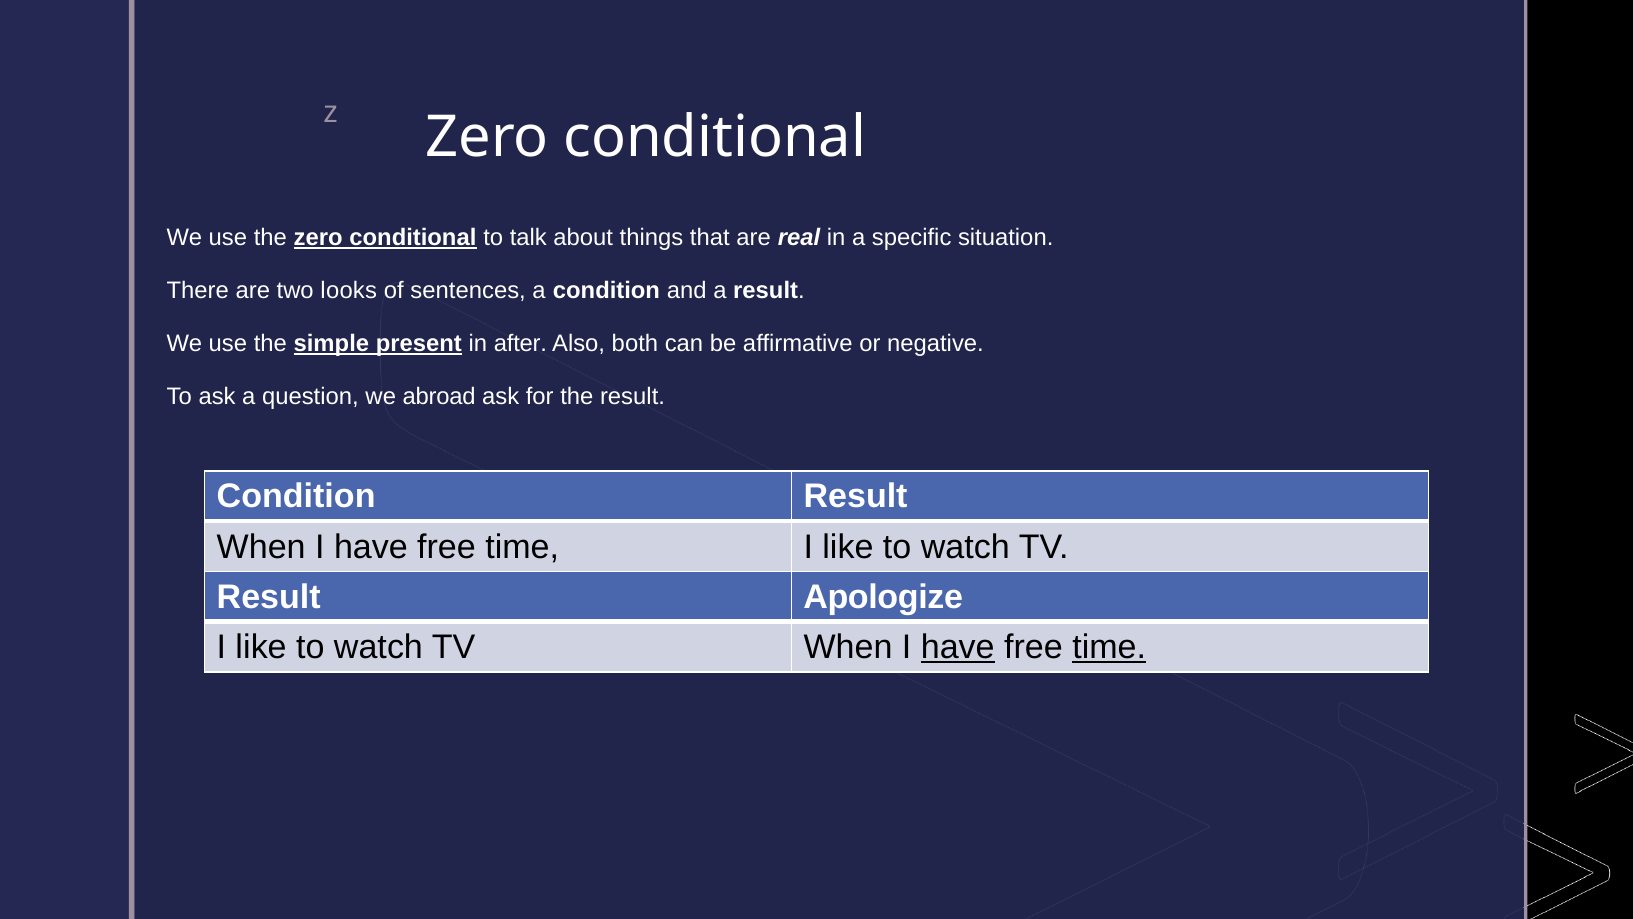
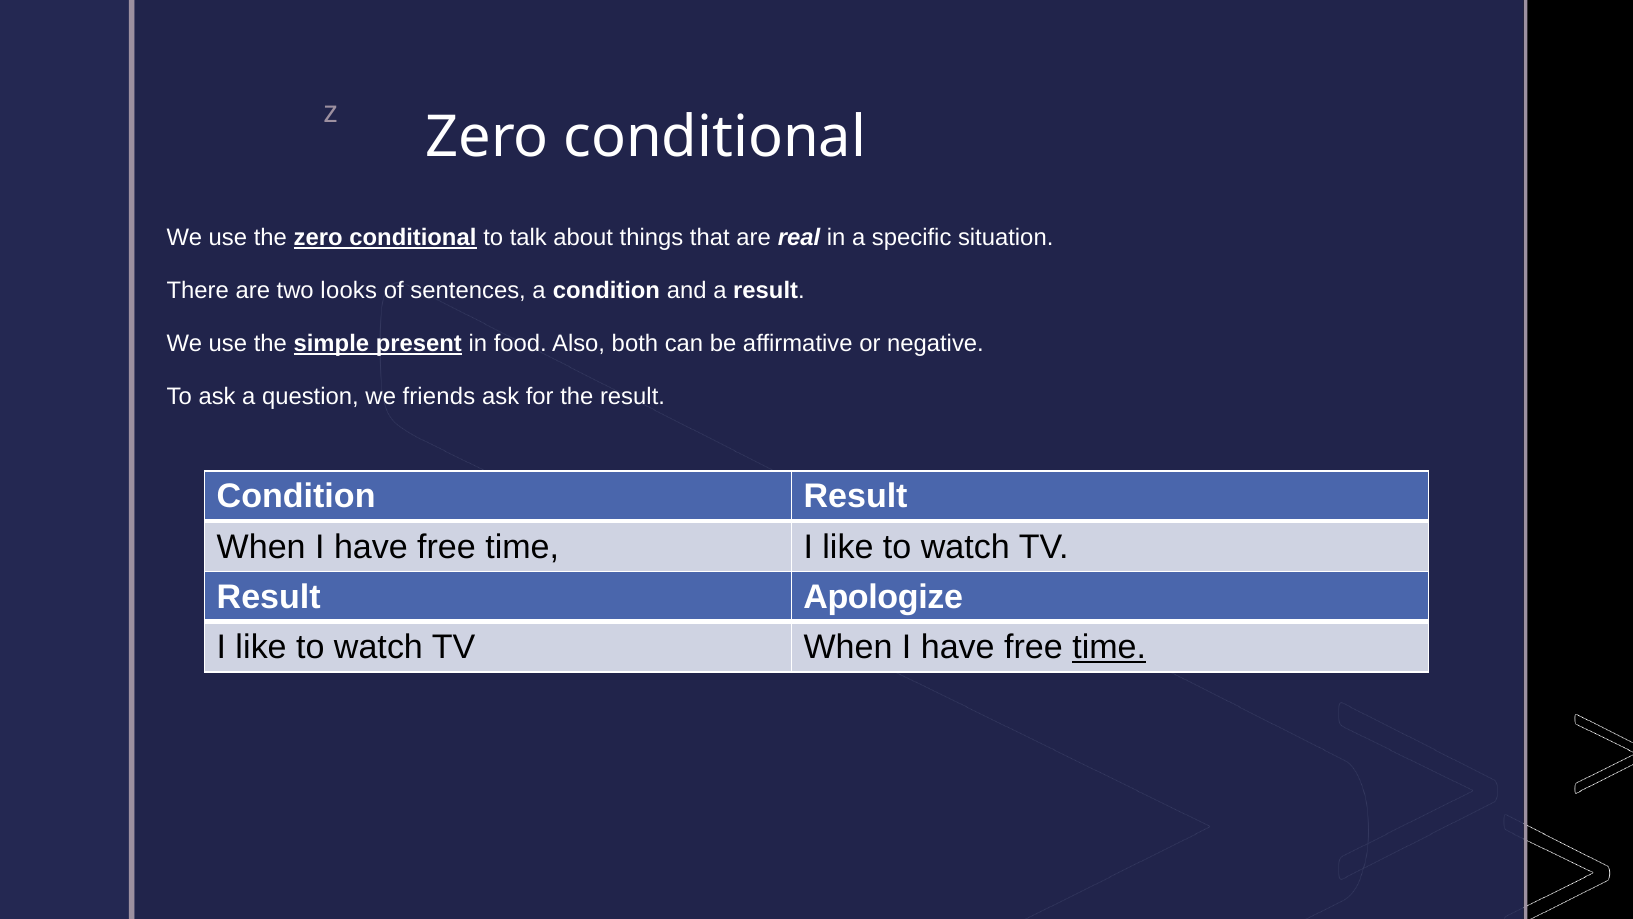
after: after -> food (520, 343)
abroad: abroad -> friends (439, 396)
have underline: present -> none (958, 647)
